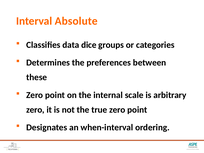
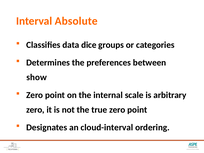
these: these -> show (37, 77)
when-interval: when-interval -> cloud-interval (107, 128)
